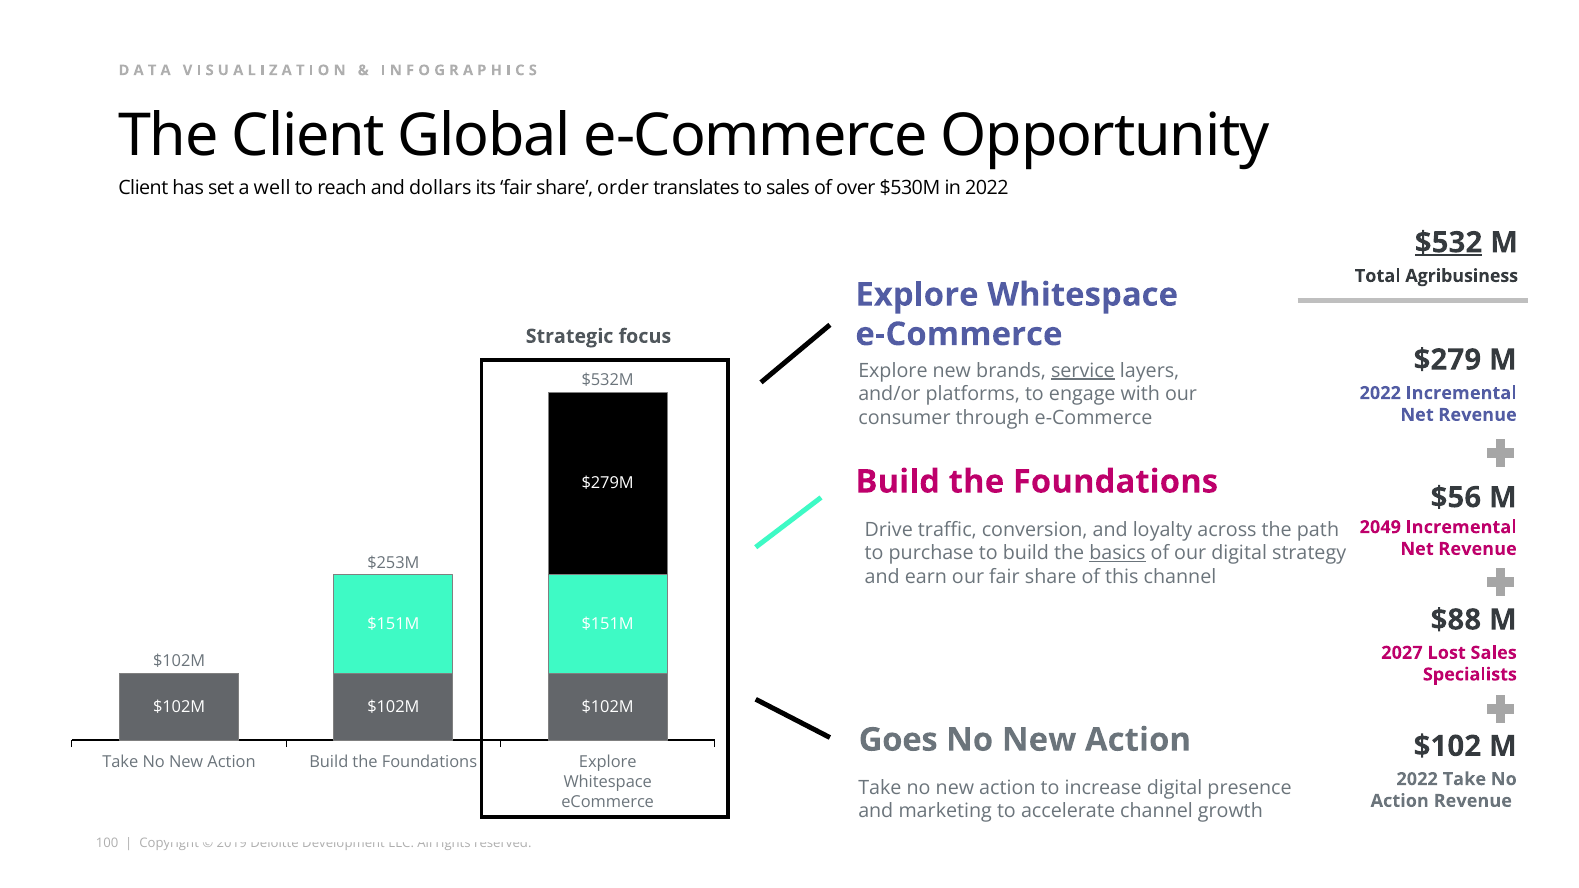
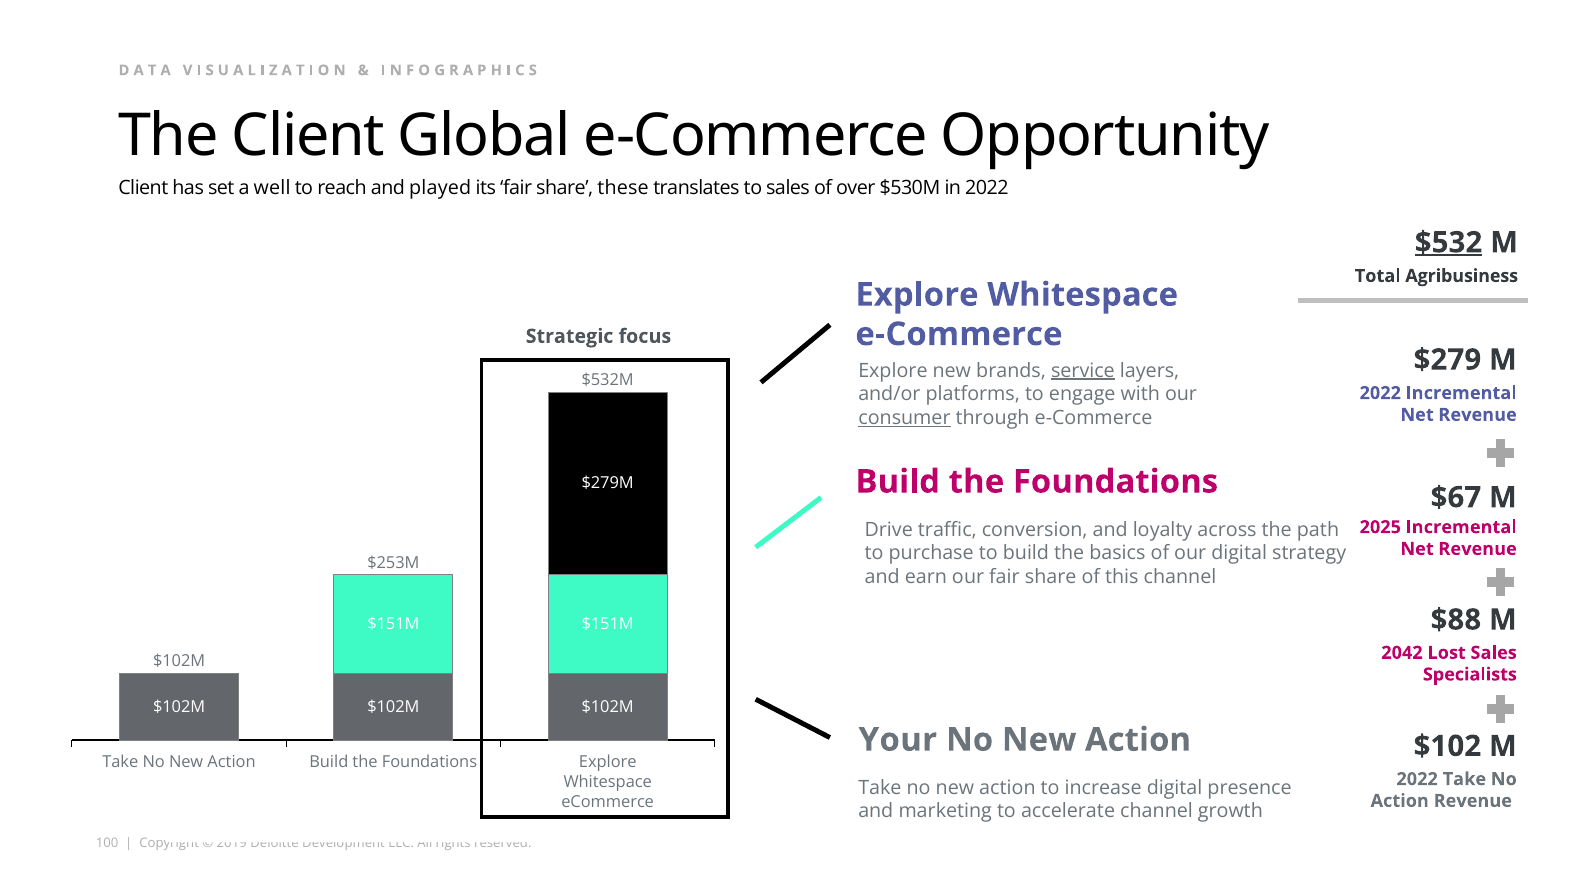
dollars: dollars -> played (440, 188)
order: order -> these (623, 188)
consumer underline: none -> present (904, 418)
$56: $56 -> $67 (1456, 498)
2049: 2049 -> 2025 (1380, 527)
basics underline: present -> none (1117, 553)
2027: 2027 -> 2042 (1402, 653)
Goes: Goes -> Your (898, 740)
